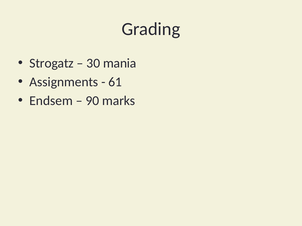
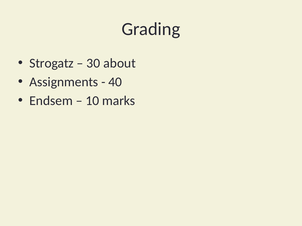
mania: mania -> about (120, 63)
61: 61 -> 40 (115, 82)
90: 90 -> 10 (92, 101)
